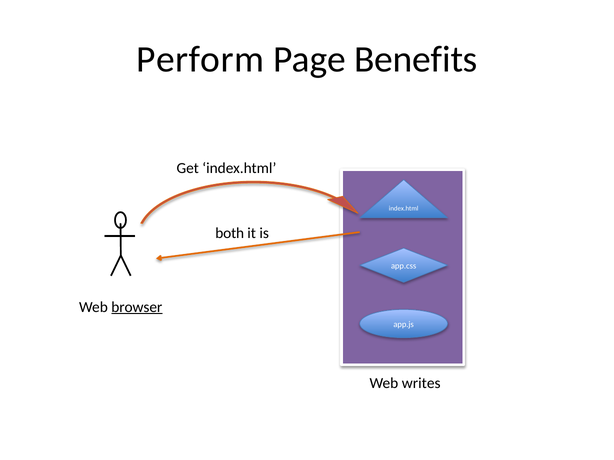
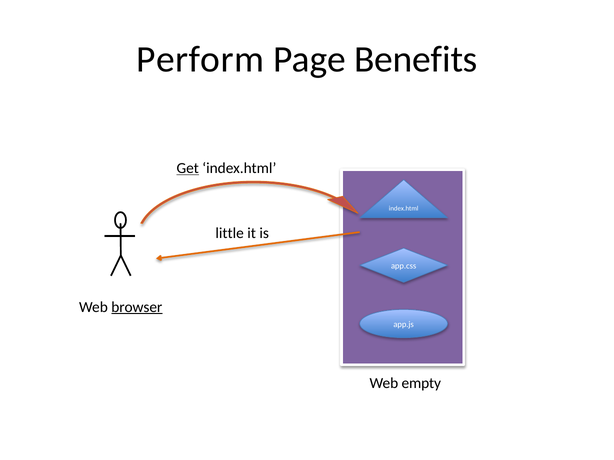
Get underline: none -> present (188, 168)
both: both -> little (230, 233)
writes: writes -> empty (421, 384)
